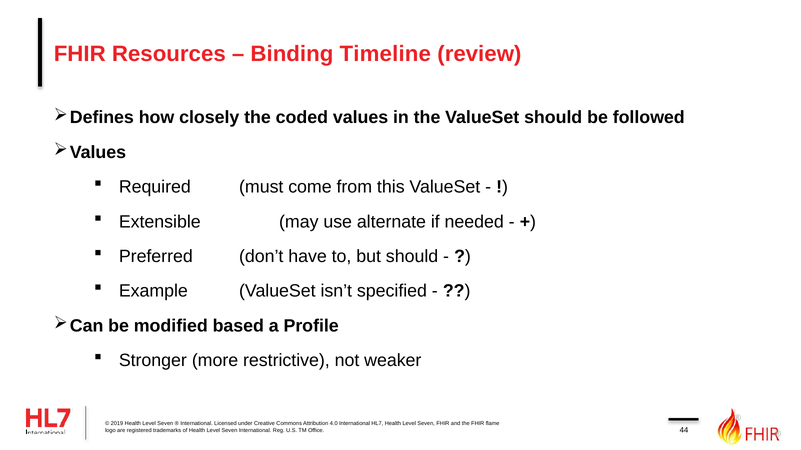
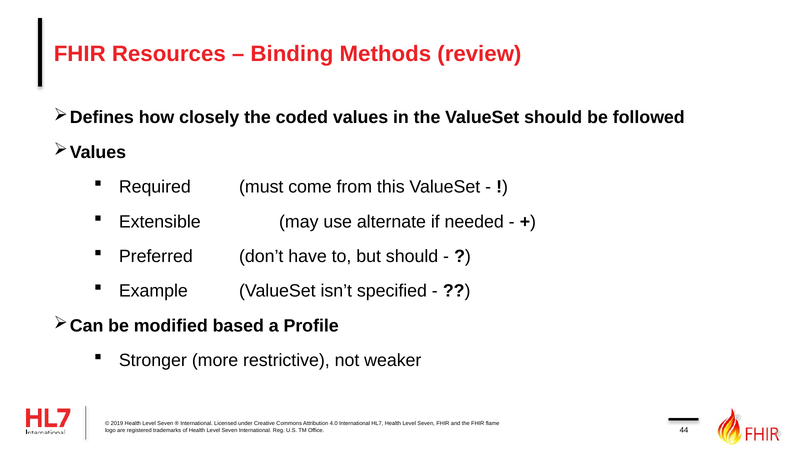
Timeline: Timeline -> Methods (385, 54)
